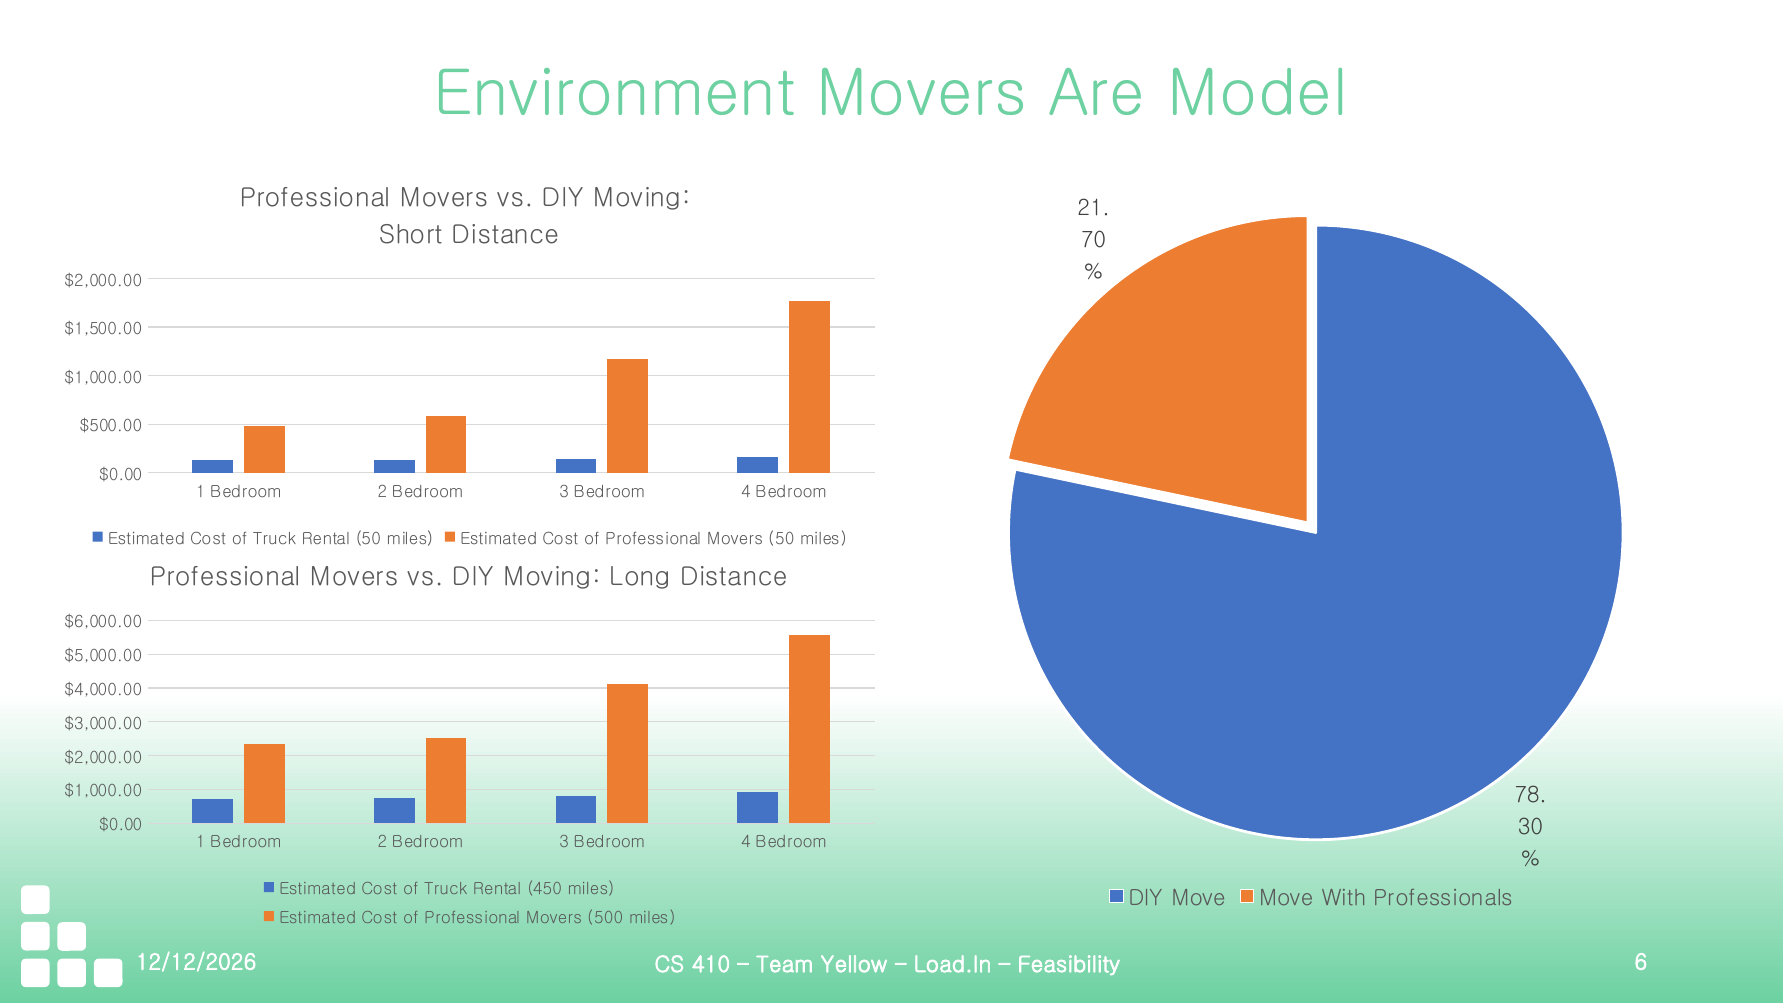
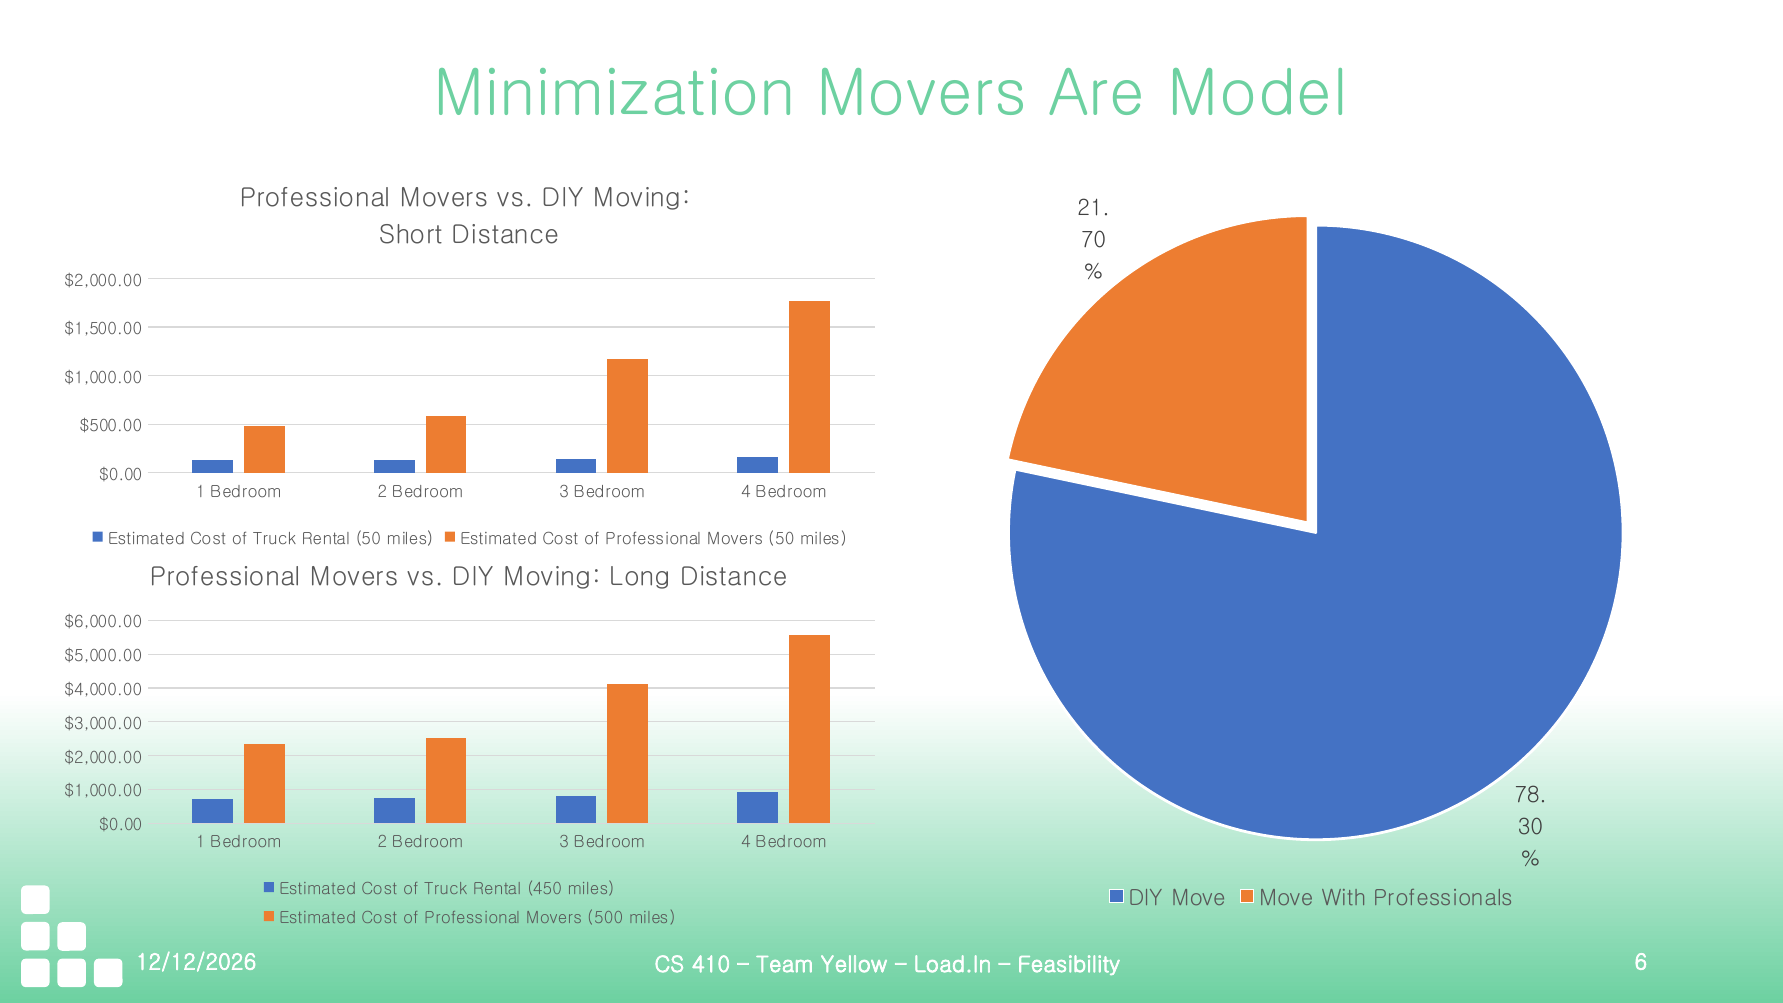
Environment: Environment -> Minimization (614, 94)
